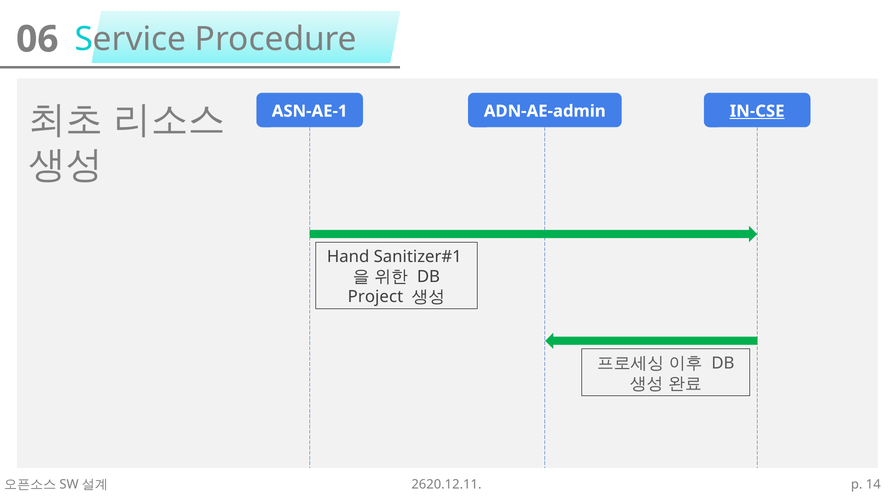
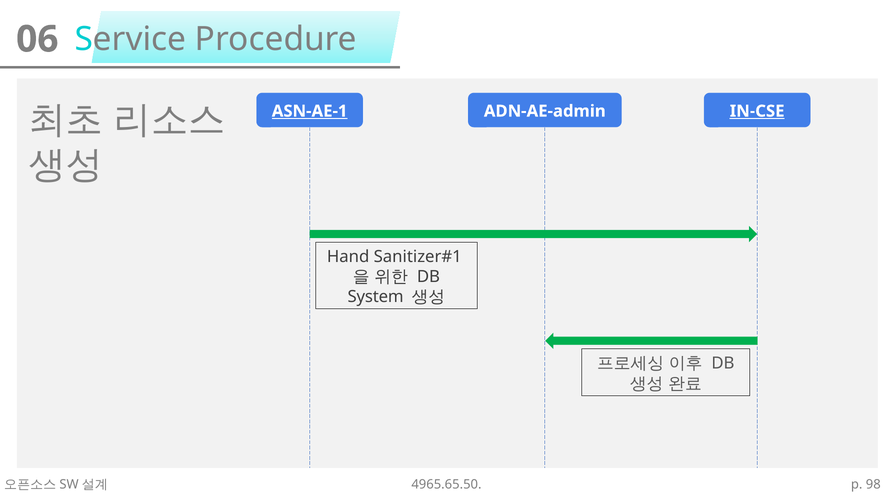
ASN-AE-1 underline: none -> present (310, 111)
Project: Project -> System (376, 297)
2620.12.11: 2620.12.11 -> 4965.65.50 (446, 485)
14: 14 -> 98 (873, 485)
